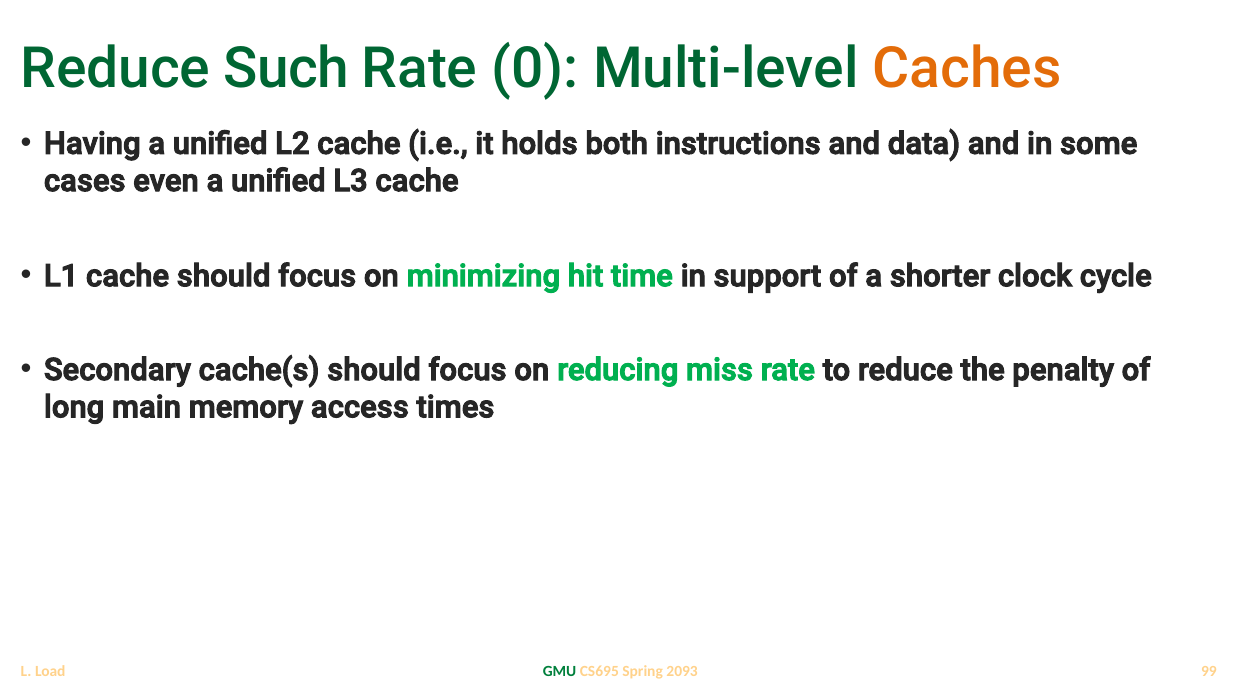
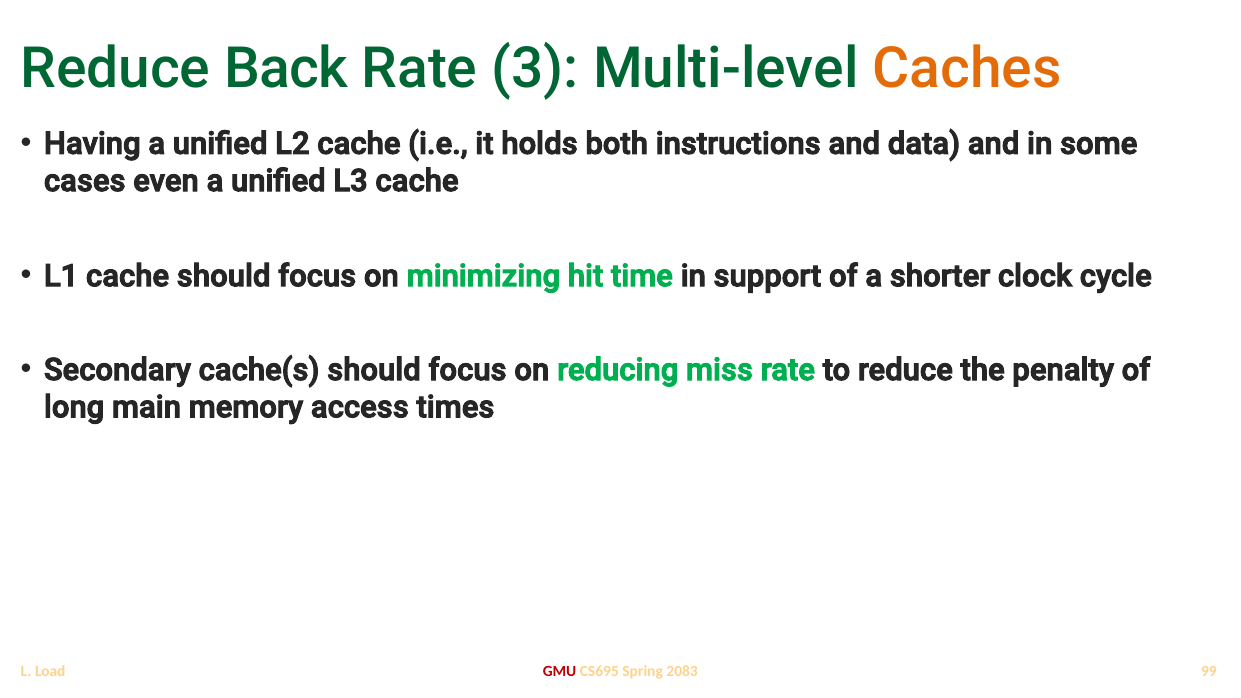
Such: Such -> Back (286, 69)
0: 0 -> 3 (535, 69)
GMU colour: green -> red (560, 671)
2093: 2093 -> 2083 (682, 671)
